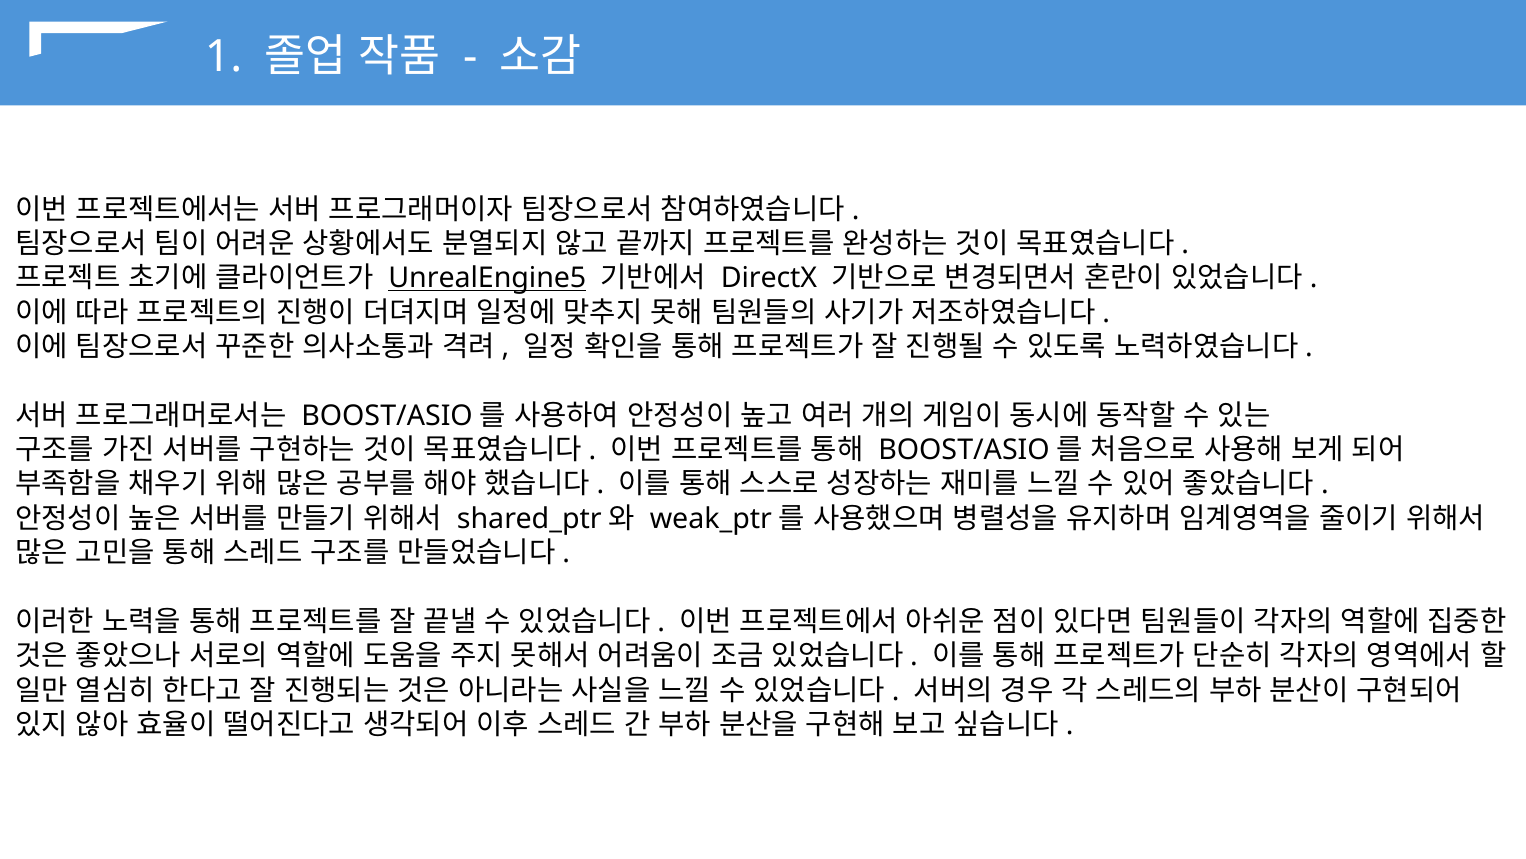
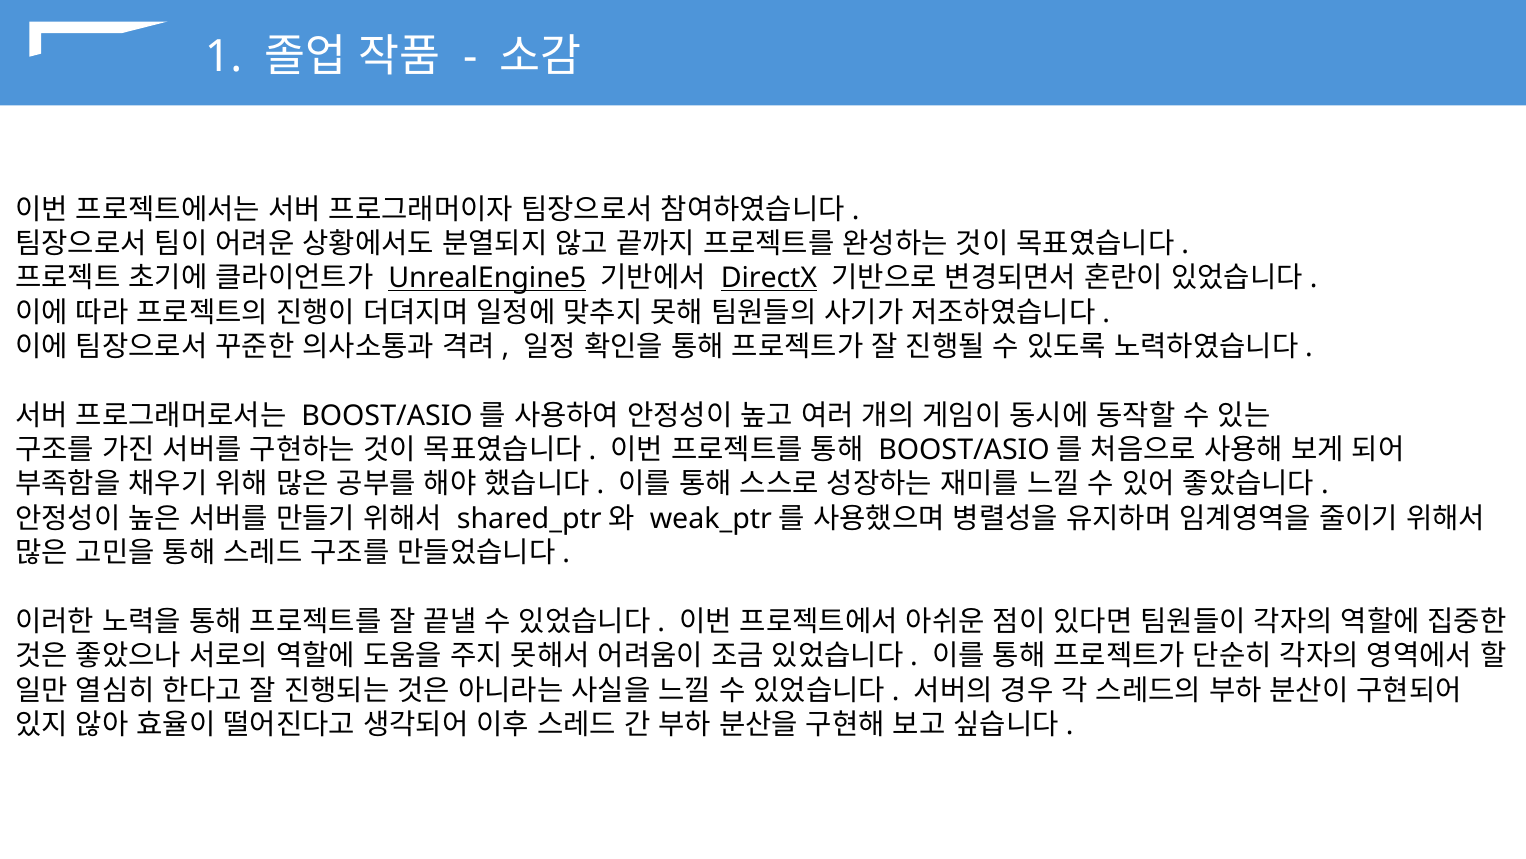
DirectX underline: none -> present (769, 278)
